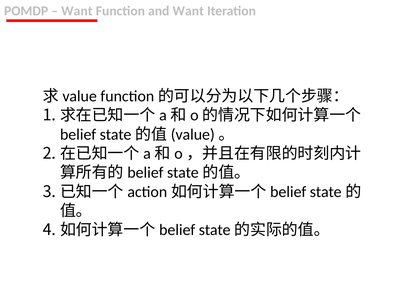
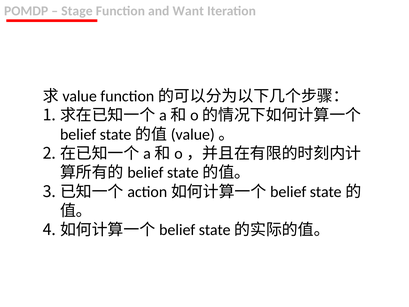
Want: Want -> Stage (77, 11)
